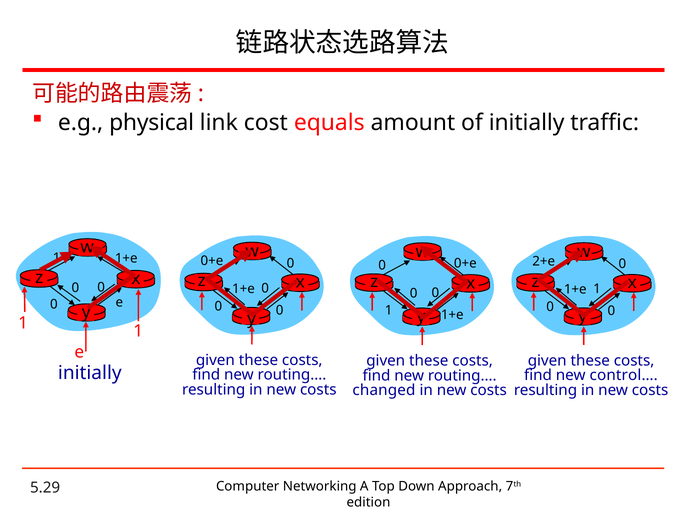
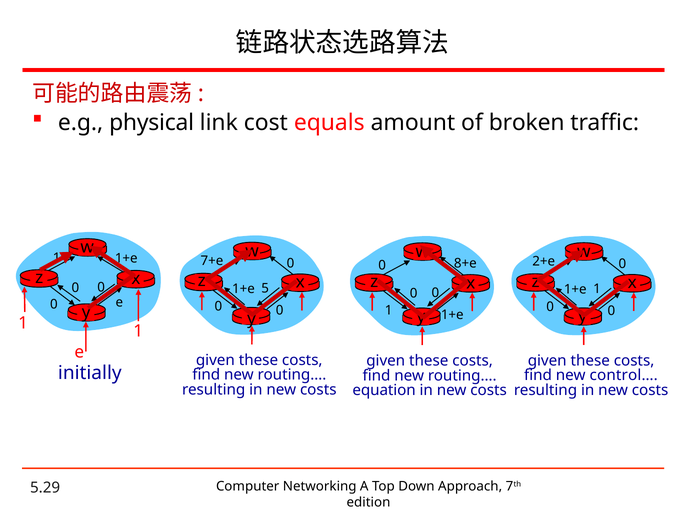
of initially: initially -> broken (527, 123)
0+e: 0+e -> 7+e (212, 261)
0 0+e: 0+e -> 8+e (465, 264)
1+e 0: 0 -> 5 (265, 289)
changed: changed -> equation (384, 391)
